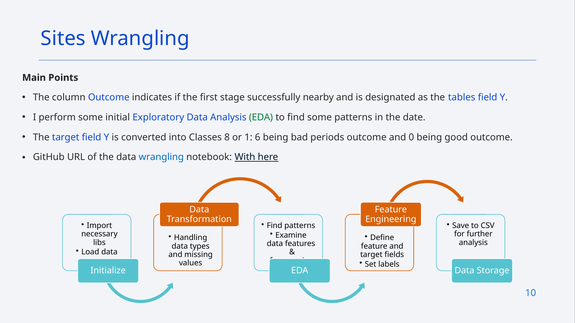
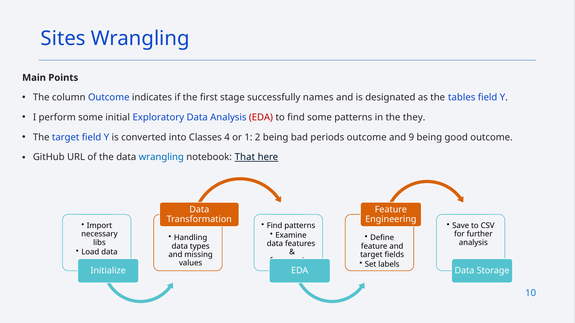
nearby: nearby -> names (318, 98)
EDA colour: green -> red (261, 118)
date: date -> they (414, 118)
8: 8 -> 4 (227, 137)
6: 6 -> 2 (258, 137)
0: 0 -> 9 (411, 137)
With: With -> That (245, 157)
